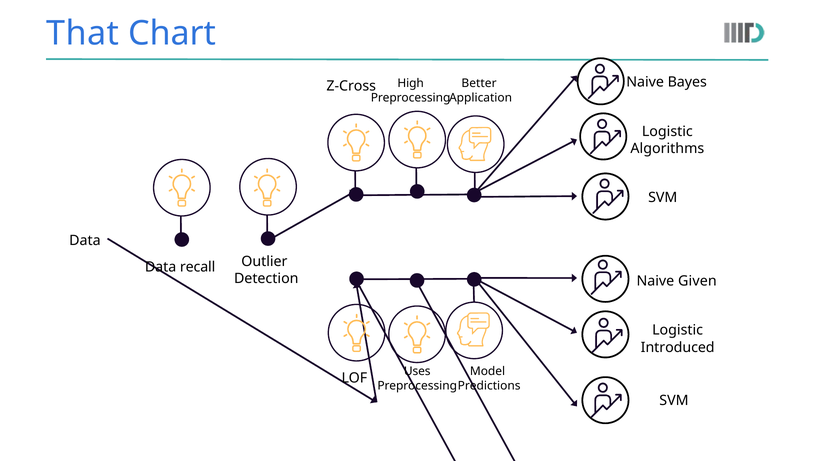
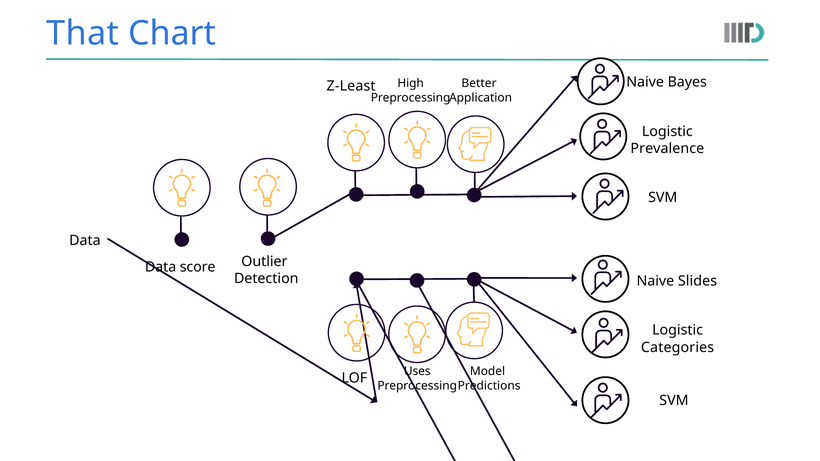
Z-Cross: Z-Cross -> Z-Least (351, 86)
Algorithms: Algorithms -> Prevalence (667, 149)
recall: recall -> score (198, 267)
Given: Given -> Slides (697, 281)
Introduced: Introduced -> Categories (678, 348)
